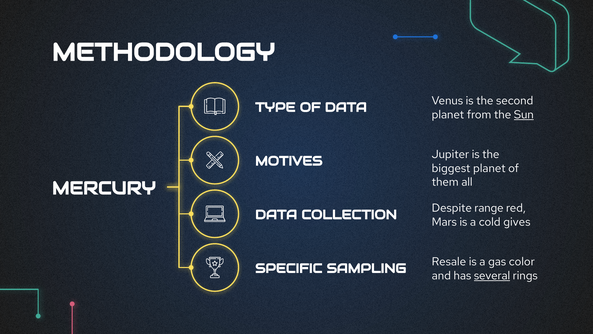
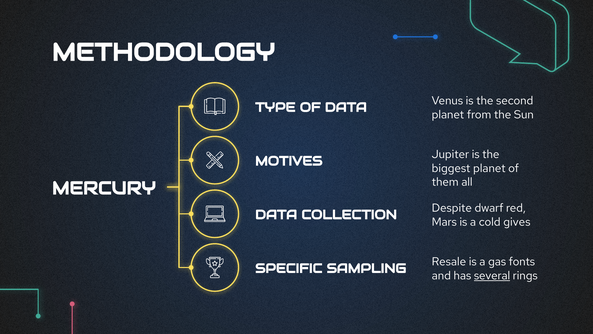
Sun underline: present -> none (524, 114)
range: range -> dwarf (489, 208)
color: color -> fonts (522, 261)
